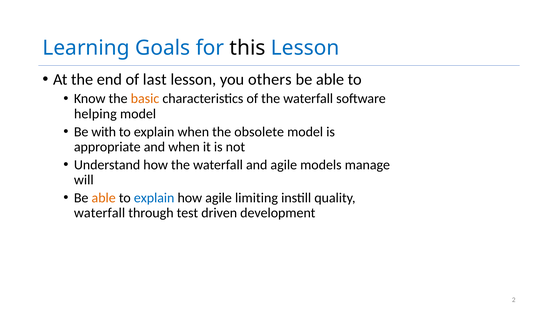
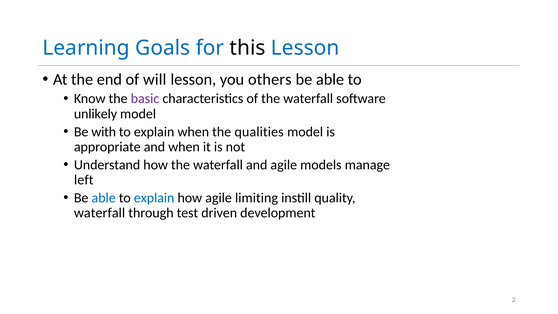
last: last -> will (155, 79)
basic colour: orange -> purple (145, 99)
helping: helping -> unlikely (95, 114)
obsolete: obsolete -> qualities (259, 132)
will: will -> left (84, 180)
able colour: orange -> blue (104, 198)
